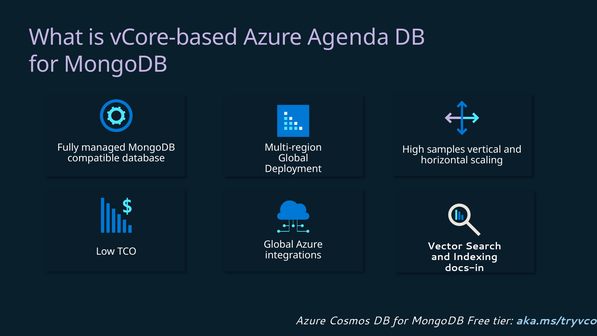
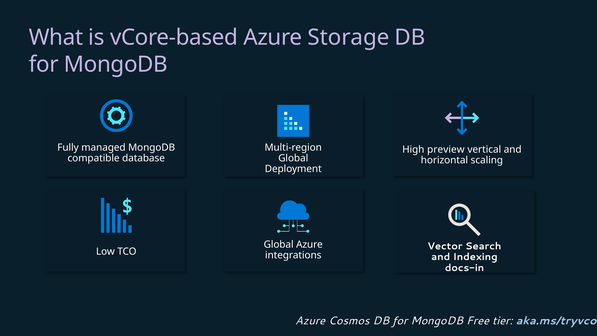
Agenda: Agenda -> Storage (348, 37)
samples: samples -> preview (446, 150)
